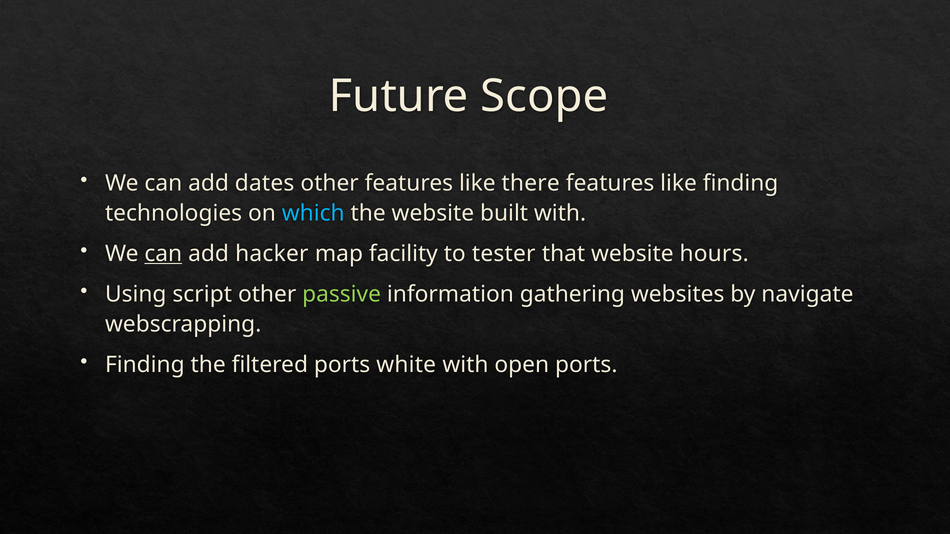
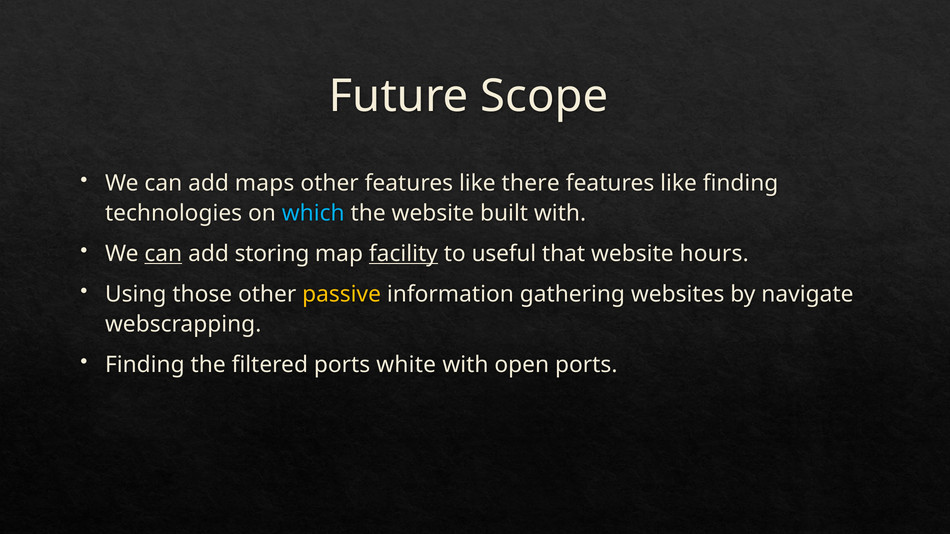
dates: dates -> maps (265, 183)
hacker: hacker -> storing (272, 254)
facility underline: none -> present (403, 254)
tester: tester -> useful (504, 254)
script: script -> those (202, 294)
passive colour: light green -> yellow (342, 294)
